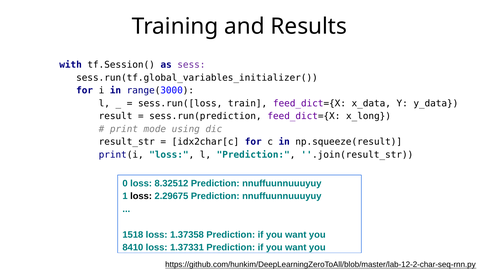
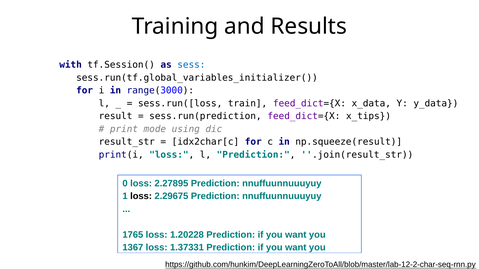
sess colour: purple -> blue (191, 65)
x_long: x_long -> x_tips (368, 116)
8.32512: 8.32512 -> 2.27895 (171, 184)
1518: 1518 -> 1765 (133, 235)
1.37358: 1.37358 -> 1.20228 (187, 235)
8410: 8410 -> 1367 (133, 248)
